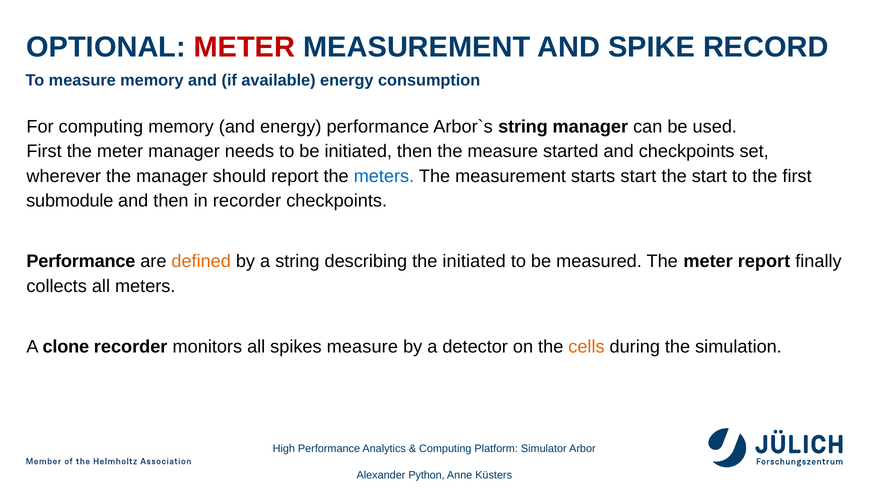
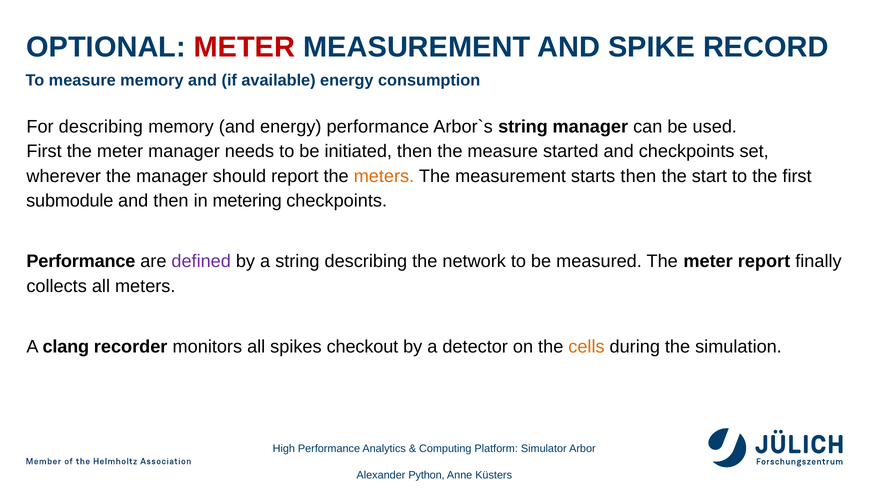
For computing: computing -> describing (101, 127)
meters colour: blue -> orange (384, 176)
starts start: start -> then (638, 176)
in recorder: recorder -> metering (247, 201)
defined colour: orange -> purple (201, 261)
the initiated: initiated -> network (474, 261)
clone: clone -> clang (66, 346)
spikes measure: measure -> checkout (362, 346)
